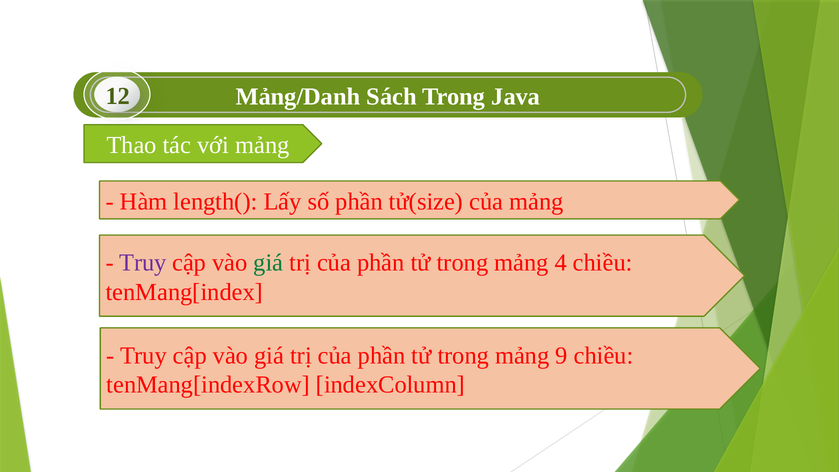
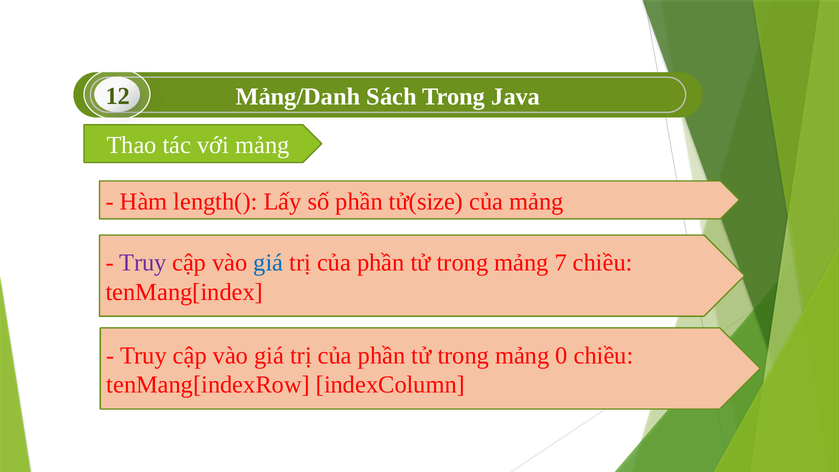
giá colour: green -> blue (268, 263)
4: 4 -> 7 (561, 263)
9: 9 -> 0 (562, 355)
